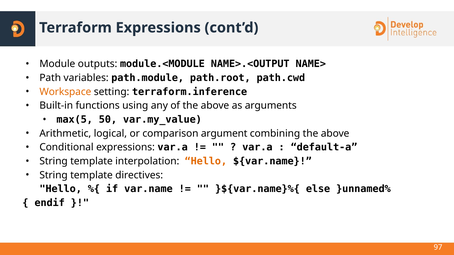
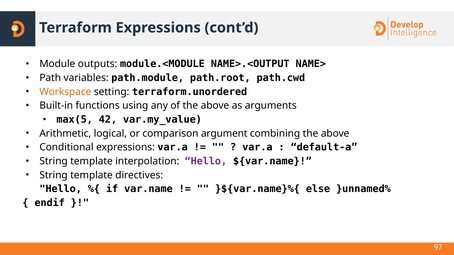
terraform.inference: terraform.inference -> terraform.unordered (190, 92)
50: 50 -> 42 (108, 120)
Hello colour: orange -> purple (206, 161)
